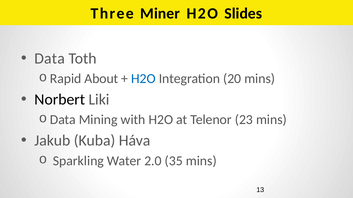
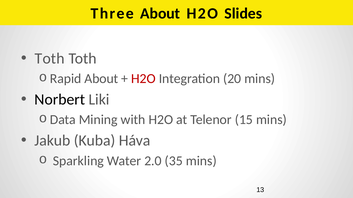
Three Miner: Miner -> About (160, 14)
Data: Data -> Toth (50, 59)
H2O colour: blue -> red (143, 79)
23: 23 -> 15 (244, 120)
